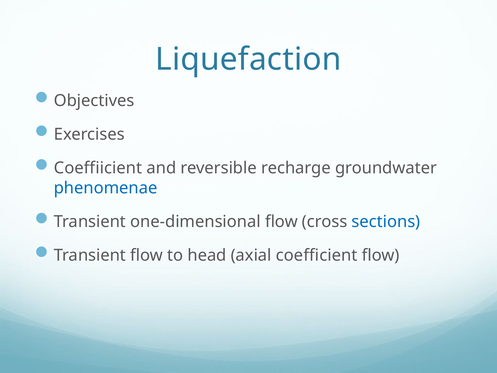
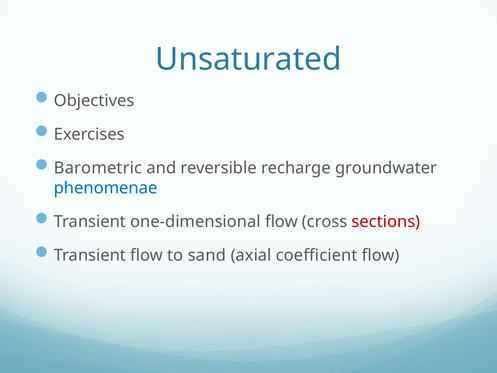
Liquefaction: Liquefaction -> Unsaturated (248, 59)
Coeffiicient: Coeffiicient -> Barometric (98, 168)
sections colour: blue -> red (386, 222)
head: head -> sand (207, 255)
